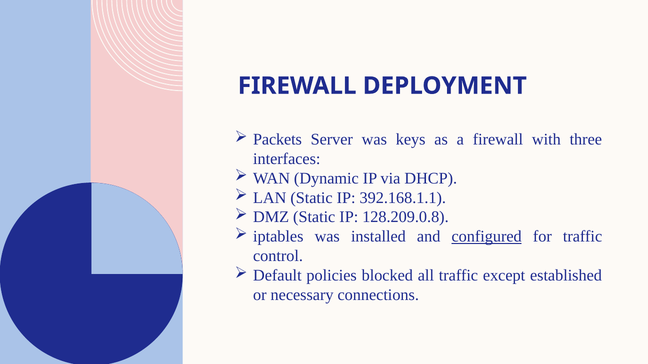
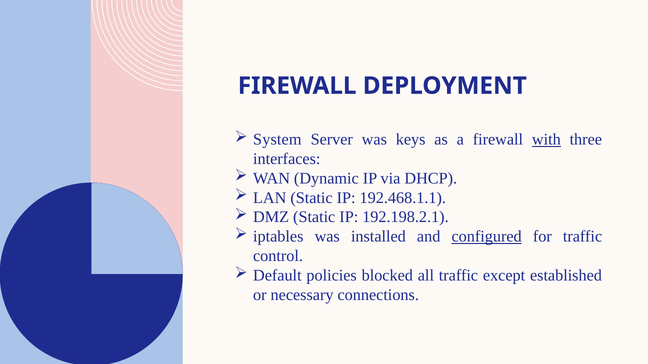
Packets: Packets -> System (277, 140)
with underline: none -> present (546, 140)
392.168.1.1: 392.168.1.1 -> 192.468.1.1 (403, 198)
128.209.0.8: 128.209.0.8 -> 192.198.2.1 (405, 217)
